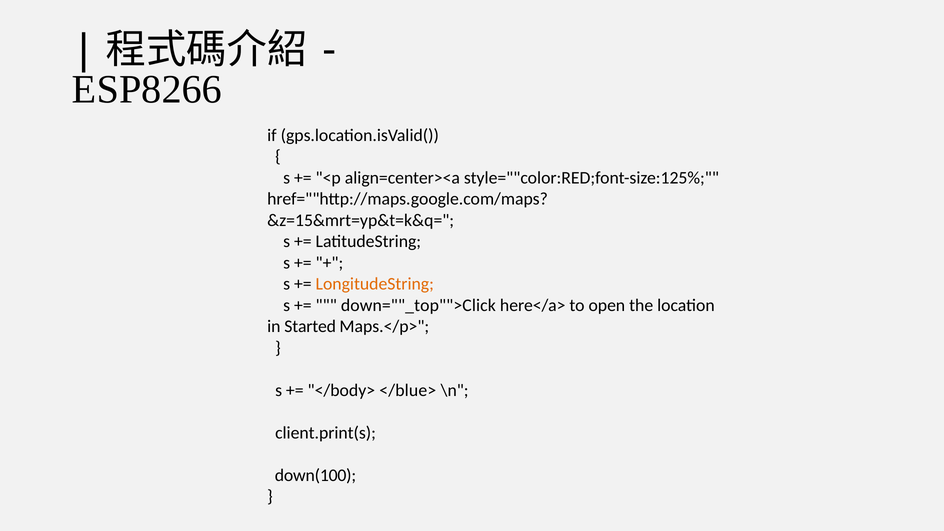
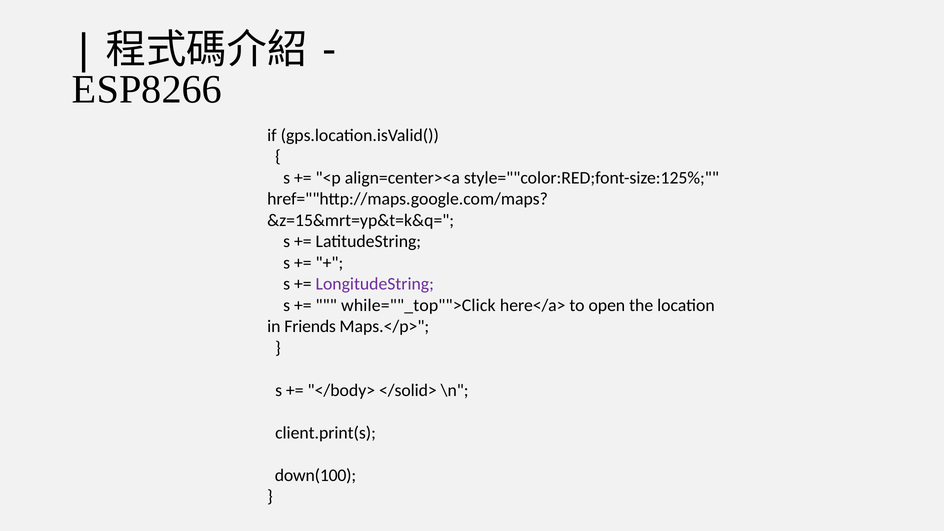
LongitudeString colour: orange -> purple (375, 284)
down=""_top"">Click: down=""_top"">Click -> while=""_top"">Click (418, 305)
Started: Started -> Friends (310, 327)
</blue>: </blue> -> </solid> (408, 390)
